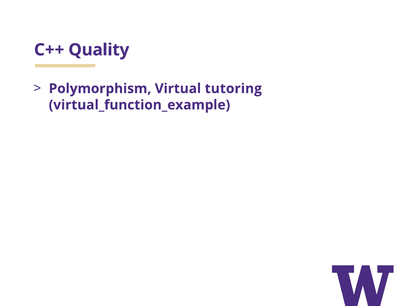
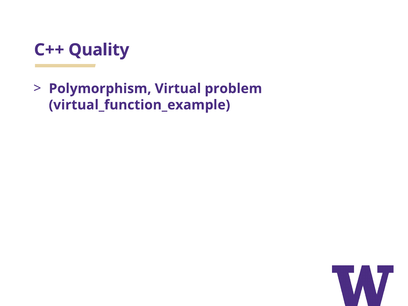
tutoring: tutoring -> problem (233, 89)
